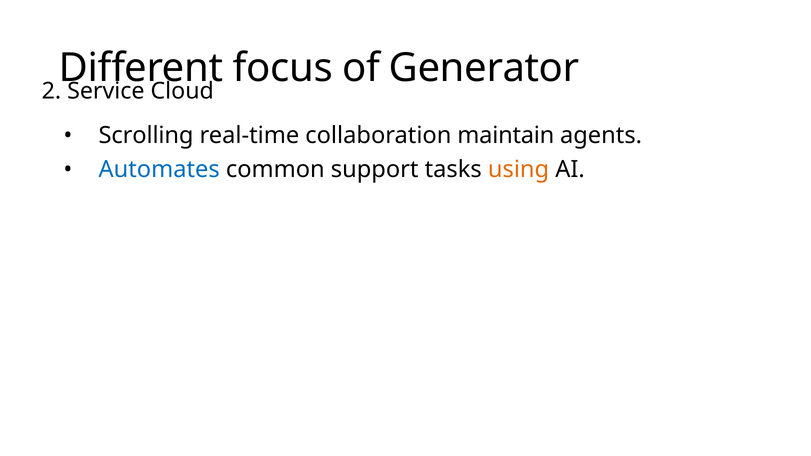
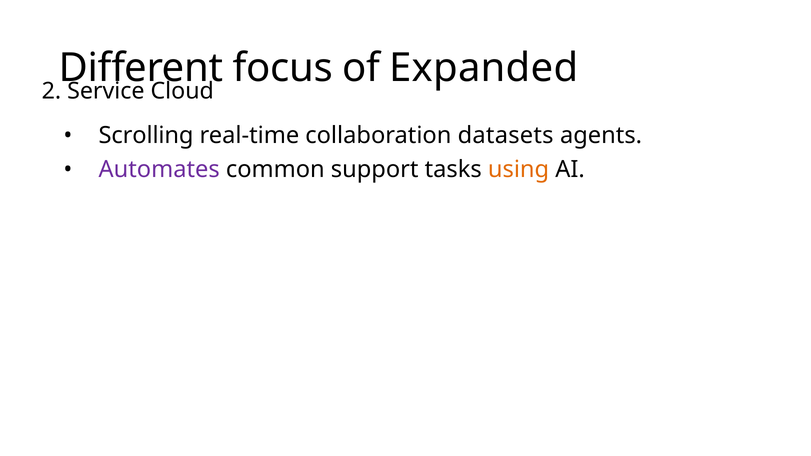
Generator: Generator -> Expanded (484, 68)
maintain: maintain -> datasets (506, 136)
Automates colour: blue -> purple (159, 170)
